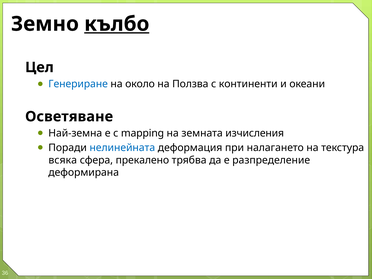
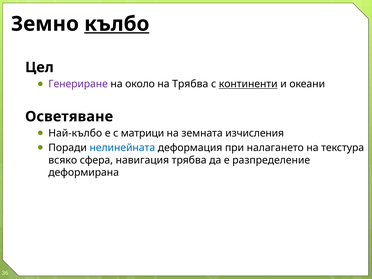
Генериране colour: blue -> purple (78, 84)
на Ползва: Ползва -> Трябва (190, 84)
континенти underline: none -> present (248, 84)
Най-земна: Най-земна -> Най-кълбо (75, 133)
mapping: mapping -> матрици (143, 133)
всяка: всяка -> всяко (63, 160)
прекалено: прекалено -> навигация (142, 160)
